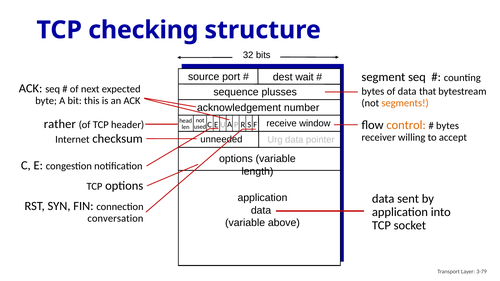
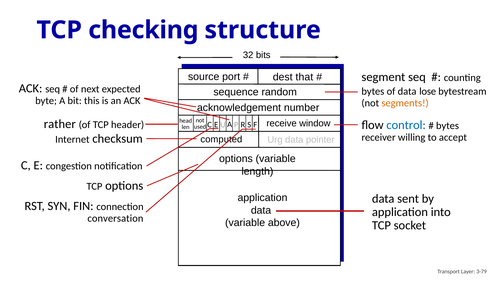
wait: wait -> that (304, 77)
that: that -> lose (428, 91)
plusses: plusses -> random (279, 92)
control colour: orange -> blue (406, 125)
unneeded: unneeded -> computed (221, 139)
